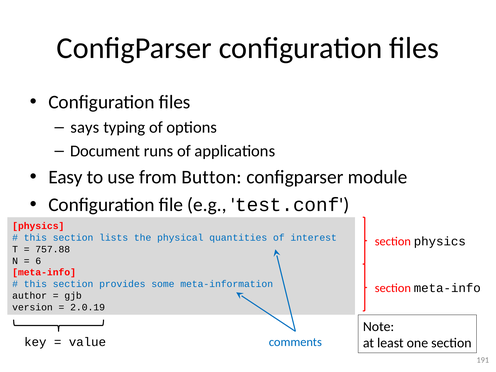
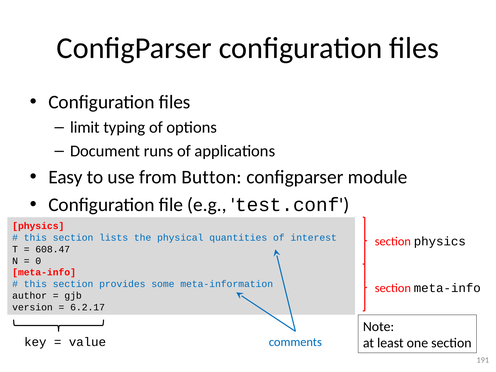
says: says -> limit (85, 127)
757.88: 757.88 -> 608.47 (53, 249)
6: 6 -> 0 (38, 261)
2.0.19: 2.0.19 -> 6.2.17 (88, 307)
